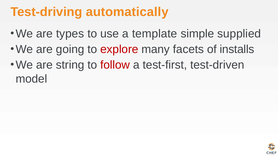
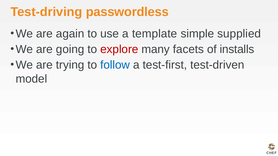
automatically: automatically -> passwordless (127, 12)
types: types -> again (70, 34)
string: string -> trying (70, 65)
follow colour: red -> blue (115, 65)
